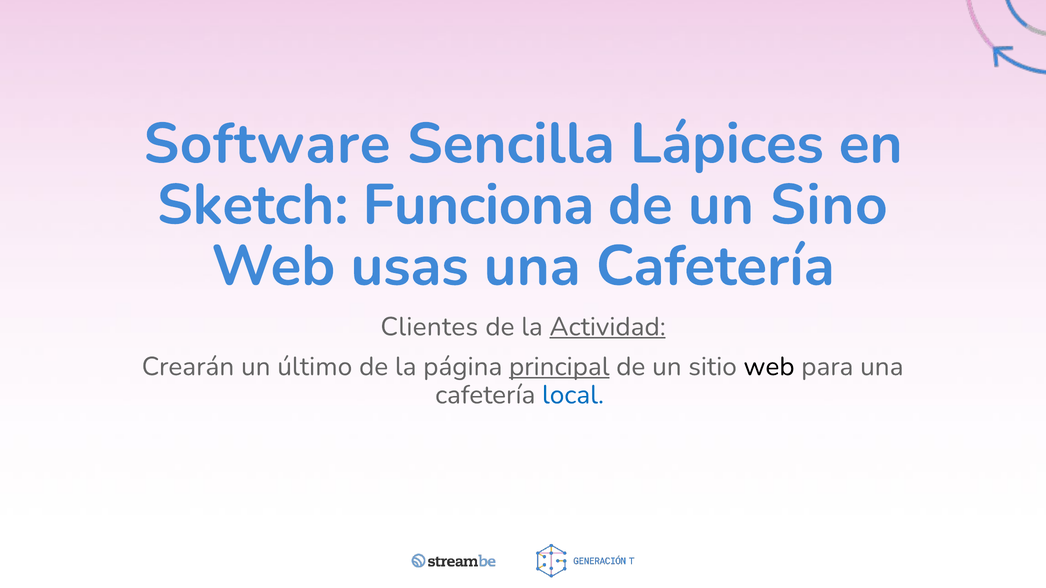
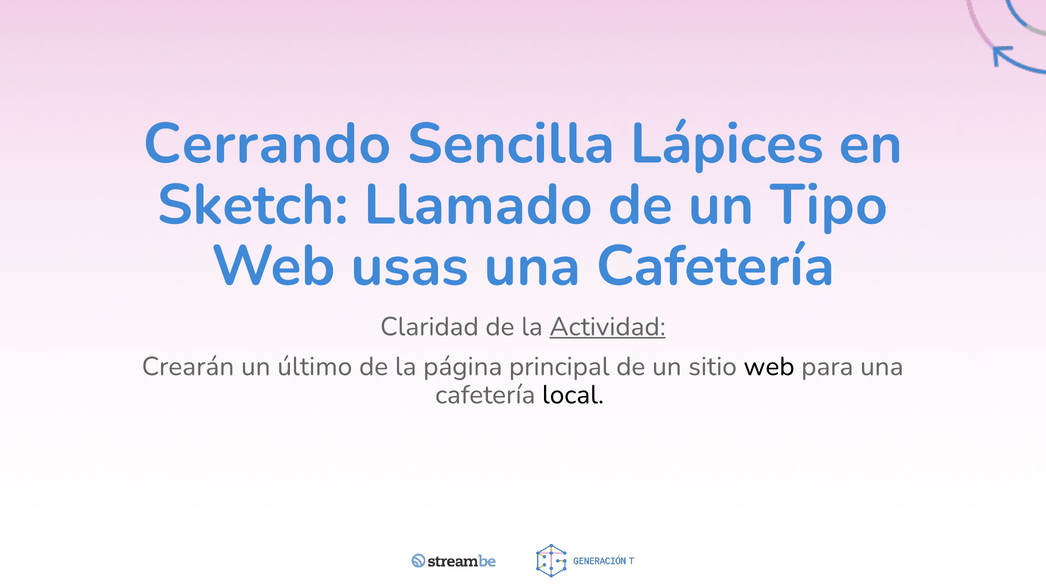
Software: Software -> Cerrando (267, 144)
Funciona: Funciona -> Llamado (478, 205)
Sino: Sino -> Tipo (829, 205)
Clientes: Clientes -> Claridad (429, 327)
principal underline: present -> none (559, 367)
local colour: blue -> black (573, 395)
